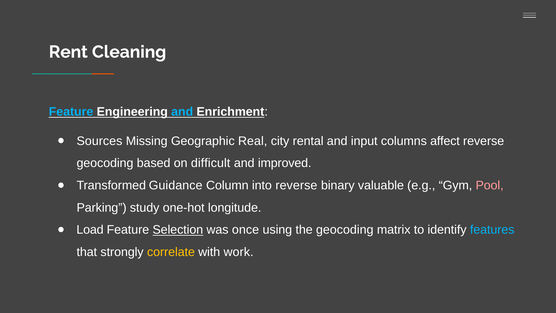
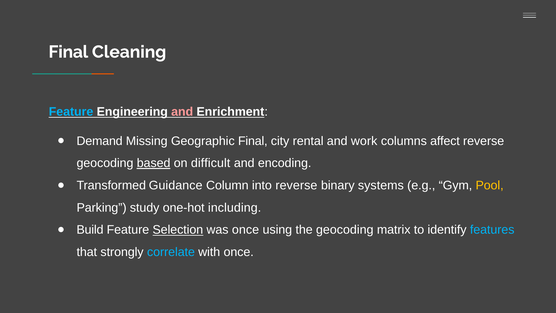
Rent: Rent -> Final (68, 52)
and colour: light blue -> pink (182, 112)
Sources: Sources -> Demand (100, 141)
Geographic Real: Real -> Final (253, 141)
input: input -> work (364, 141)
based underline: none -> present (154, 163)
improved: improved -> encoding (285, 163)
valuable: valuable -> systems (381, 185)
Pool colour: pink -> yellow (490, 185)
longitude: longitude -> including (235, 208)
Load: Load -> Build (90, 230)
correlate colour: yellow -> light blue (171, 252)
with work: work -> once (239, 252)
